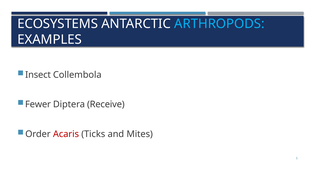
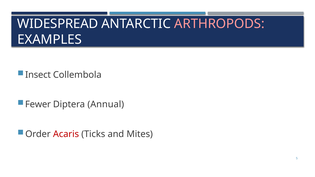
ECOSYSTEMS: ECOSYSTEMS -> WIDESPREAD (58, 24)
ARTHROPODS colour: light blue -> pink (219, 24)
Receive: Receive -> Annual (106, 104)
